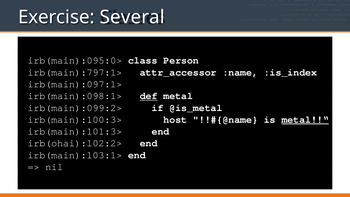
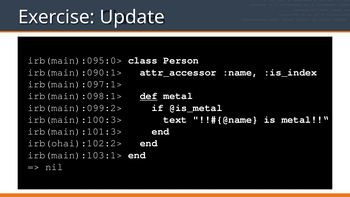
Several: Several -> Update (132, 17)
irb(main):797:1>: irb(main):797:1> -> irb(main):090:1> (75, 72)
host: host -> text (175, 120)
metal!!“ underline: present -> none (305, 120)
